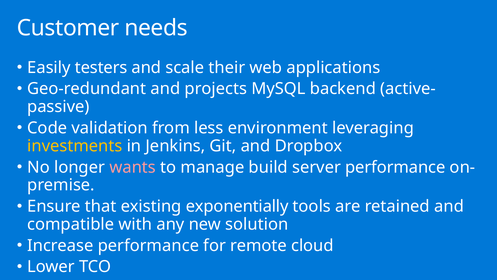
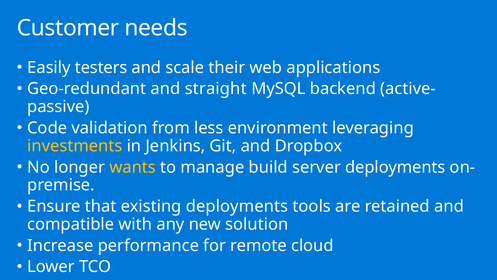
projects: projects -> straight (216, 89)
wants colour: pink -> yellow (133, 167)
server performance: performance -> deployments (395, 167)
existing exponentially: exponentially -> deployments (237, 206)
